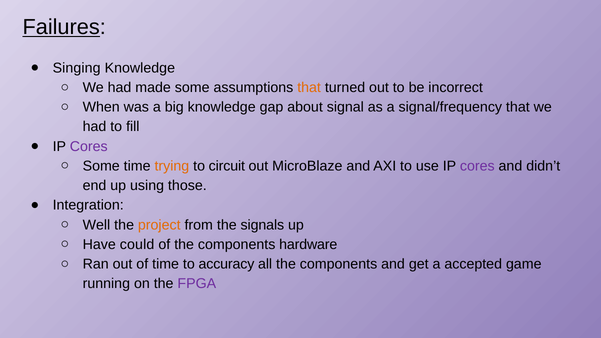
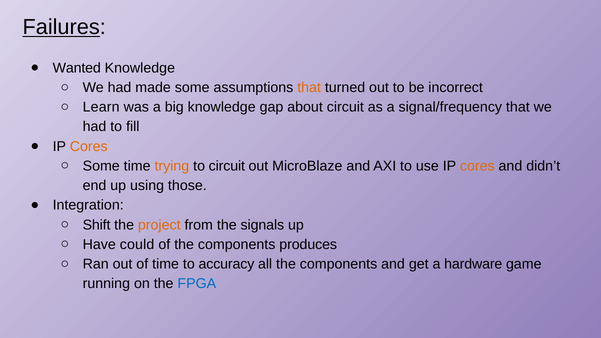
Singing: Singing -> Wanted (77, 68)
When: When -> Learn (101, 107)
about signal: signal -> circuit (345, 107)
Cores colour: purple -> orange (89, 146)
cores colour: purple -> orange (477, 166)
Well: Well -> Shift (97, 225)
hardware: hardware -> produces (308, 245)
accepted: accepted -> hardware (473, 264)
FPGA colour: purple -> blue (197, 284)
